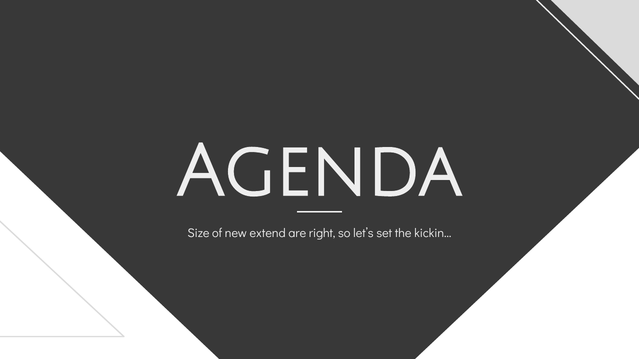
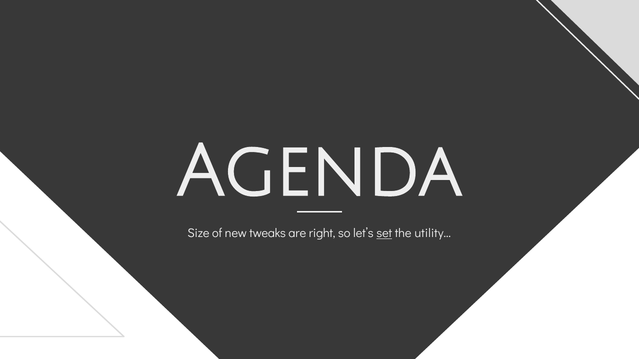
extend: extend -> tweaks (268, 234)
set underline: none -> present (384, 234)
kickin…: kickin… -> utility… (433, 234)
